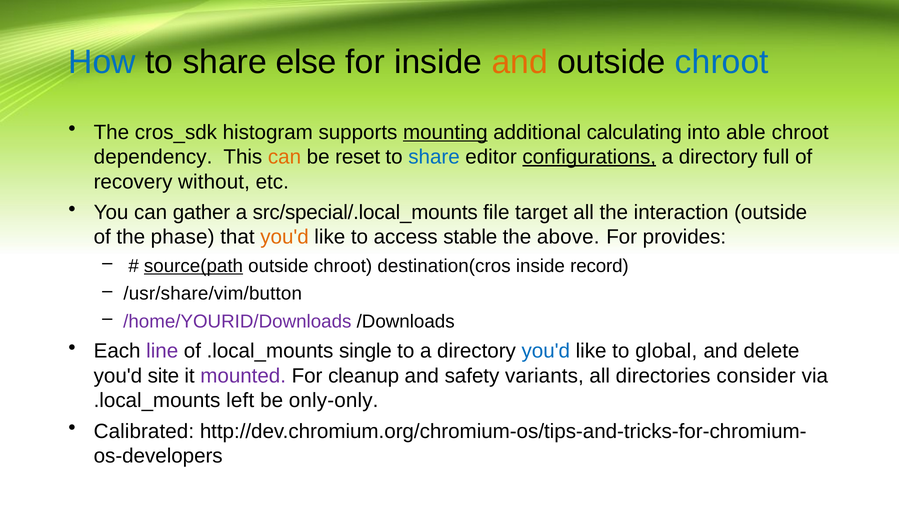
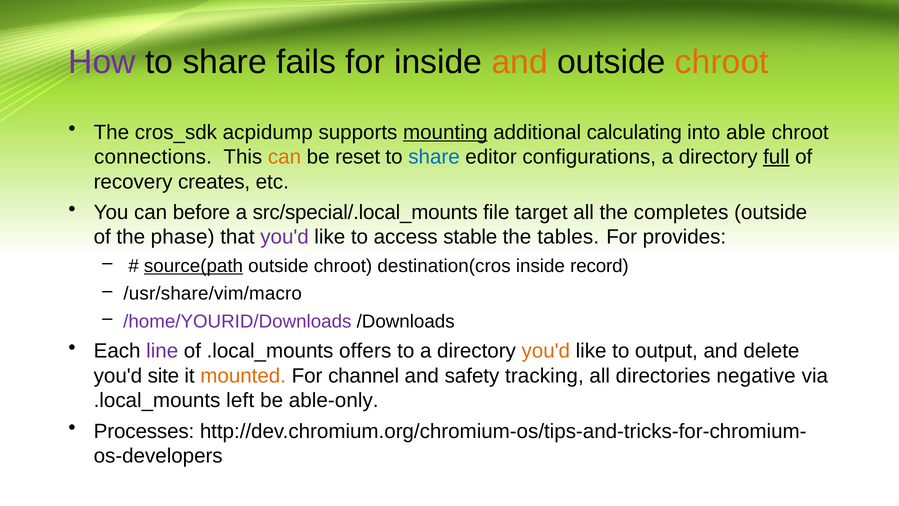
How colour: blue -> purple (102, 62)
else: else -> fails (306, 62)
chroot colour: blue -> orange (722, 62)
histogram: histogram -> acpidump (268, 132)
dependency: dependency -> connections (153, 157)
configurations underline: present -> none (589, 157)
full underline: none -> present (776, 157)
without: without -> creates (214, 182)
gather: gather -> before (201, 212)
interaction: interaction -> completes (681, 212)
you'd colour: orange -> purple (285, 237)
above: above -> tables (568, 237)
/usr/share/vim/button: /usr/share/vim/button -> /usr/share/vim/macro (213, 293)
single: single -> offers (365, 351)
you'd colour: blue -> orange (546, 351)
global: global -> output (666, 351)
mounted colour: purple -> orange (243, 376)
cleanup: cleanup -> channel (364, 376)
variants: variants -> tracking (544, 376)
consider: consider -> negative (756, 376)
only-only: only-only -> able-only (334, 400)
Calibrated: Calibrated -> Processes (144, 431)
